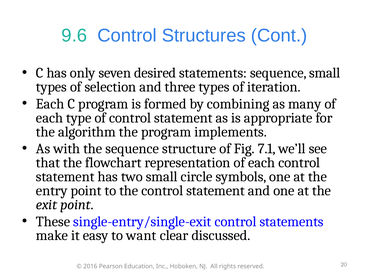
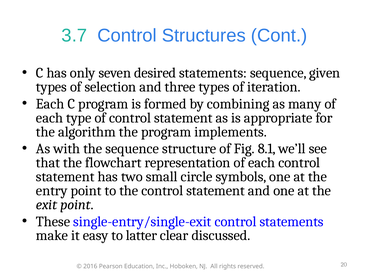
9.6: 9.6 -> 3.7 (74, 35)
sequence small: small -> given (325, 73)
7.1: 7.1 -> 8.1 (267, 149)
want: want -> latter (141, 235)
